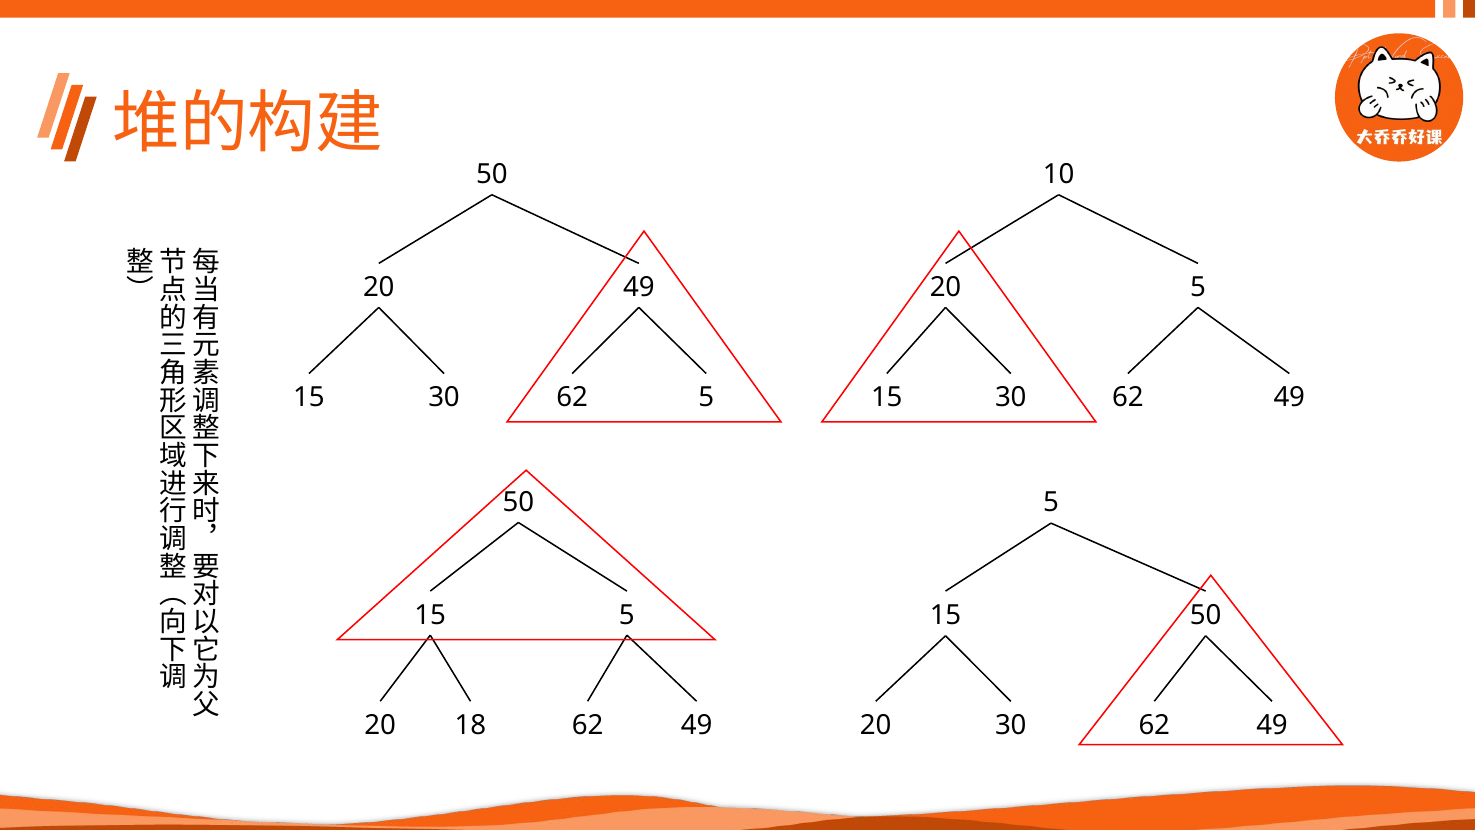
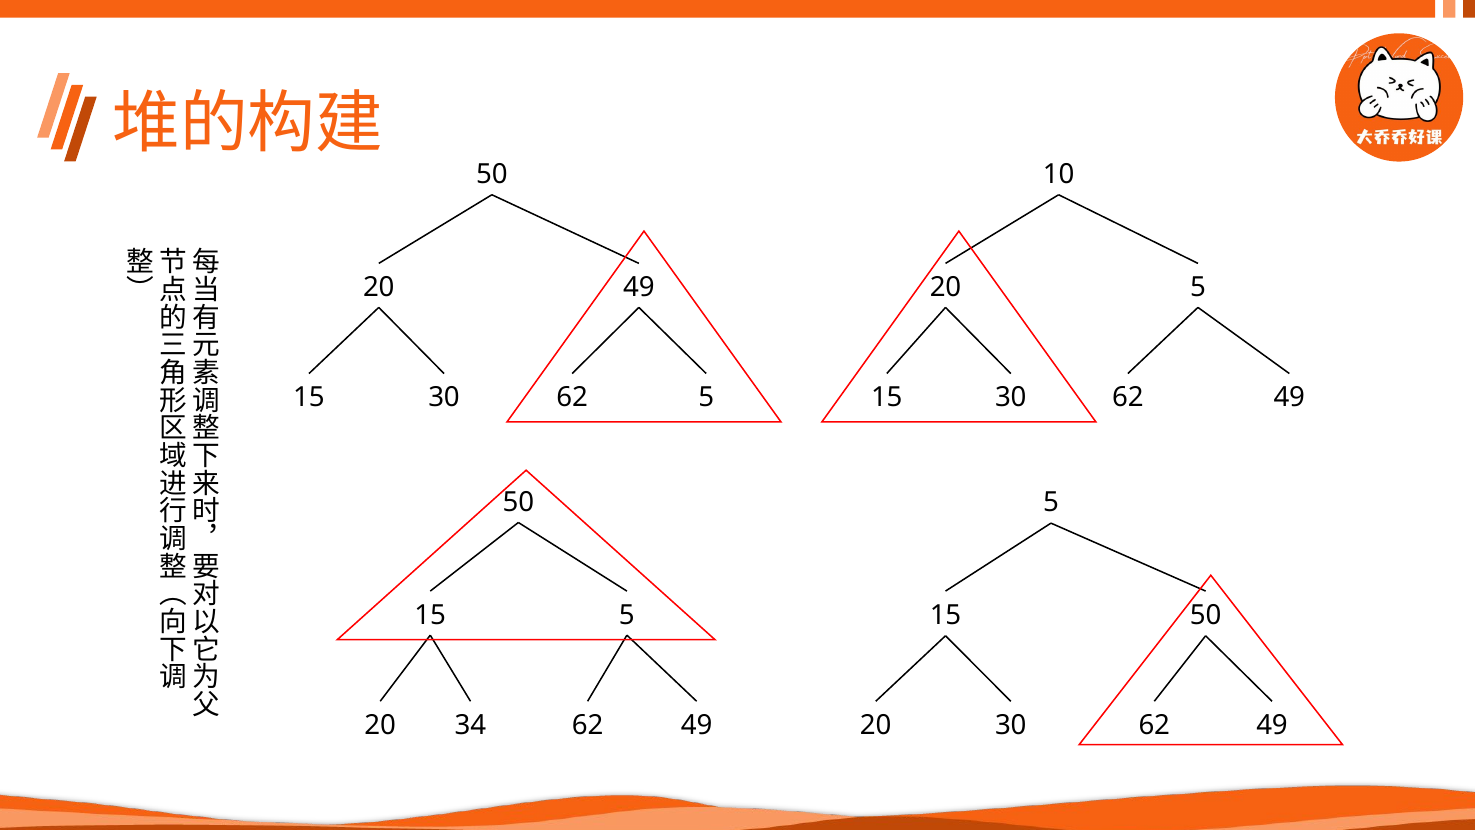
18: 18 -> 34 (471, 725)
